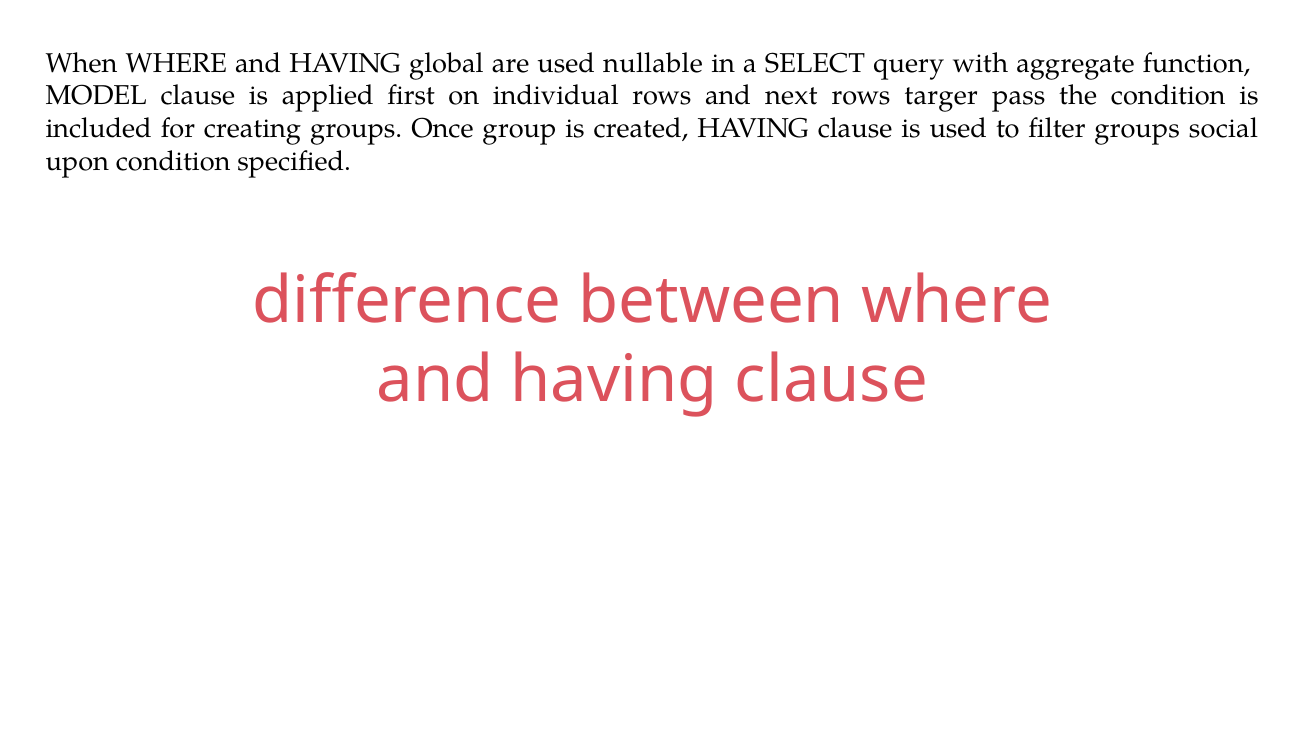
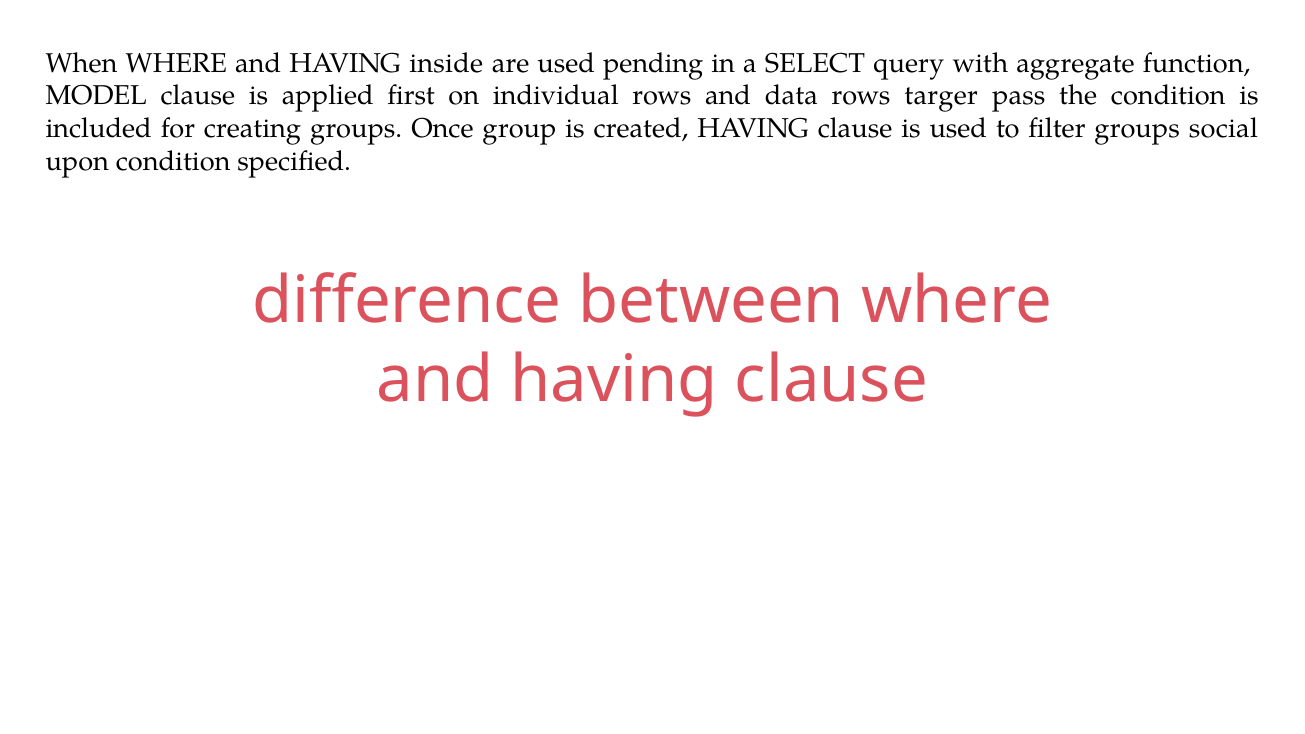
global: global -> inside (446, 63)
nullable: nullable -> pending (653, 63)
next: next -> data (791, 96)
